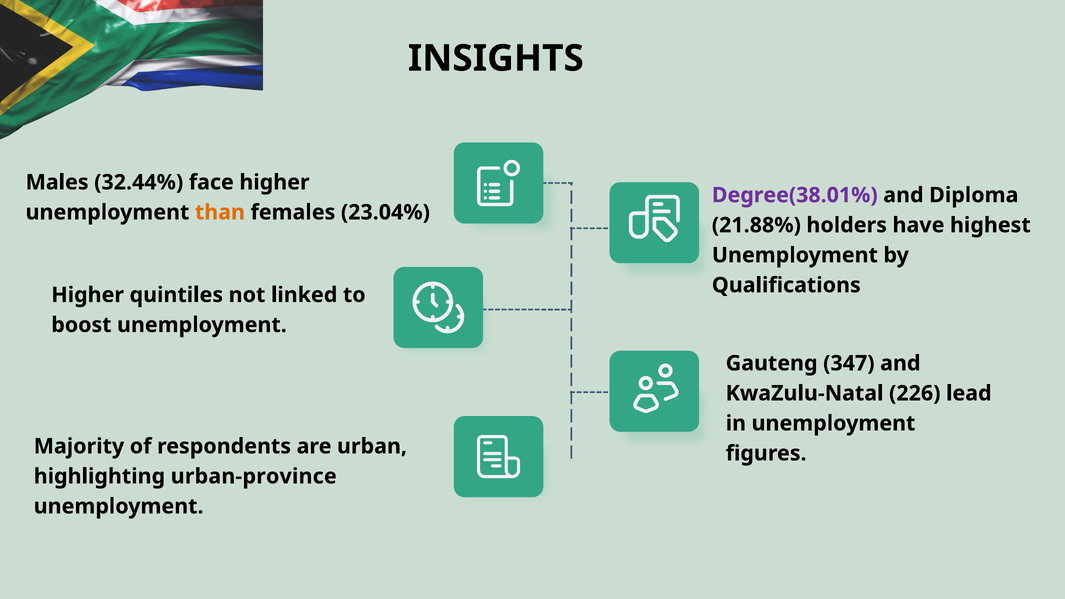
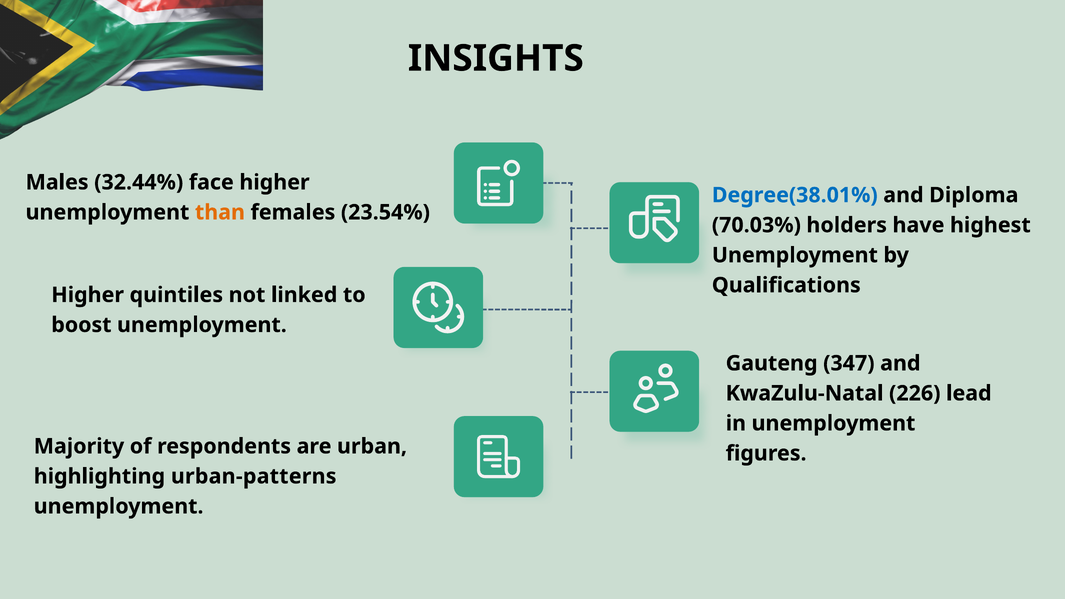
Degree(38.01% colour: purple -> blue (795, 195)
23.04%: 23.04% -> 23.54% (385, 212)
21.88%: 21.88% -> 70.03% (756, 225)
urban-province: urban-province -> urban-patterns (254, 476)
